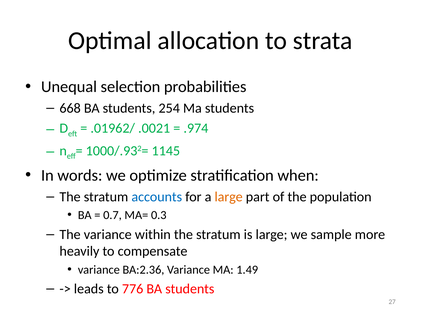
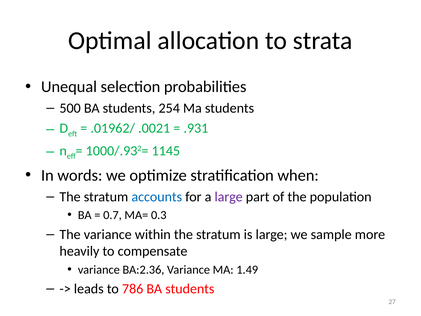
668: 668 -> 500 (70, 108)
.974: .974 -> .931 (196, 128)
large colour: orange -> purple (229, 197)
776: 776 -> 786 (133, 289)
